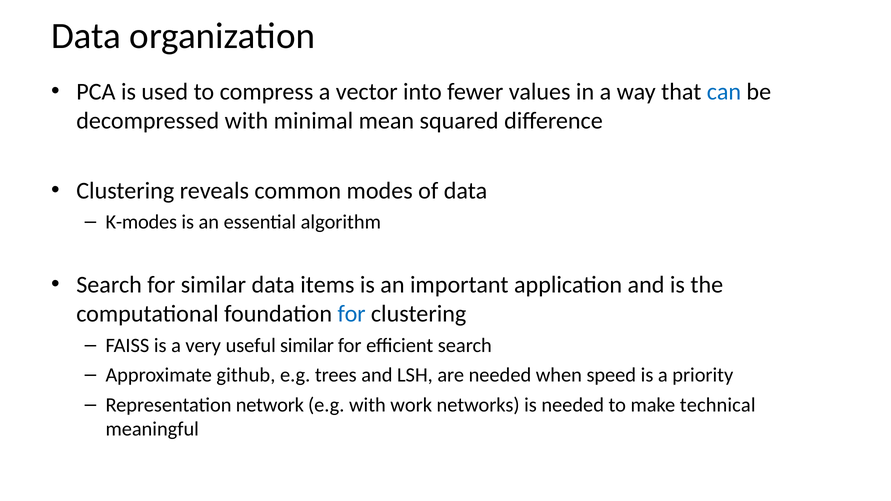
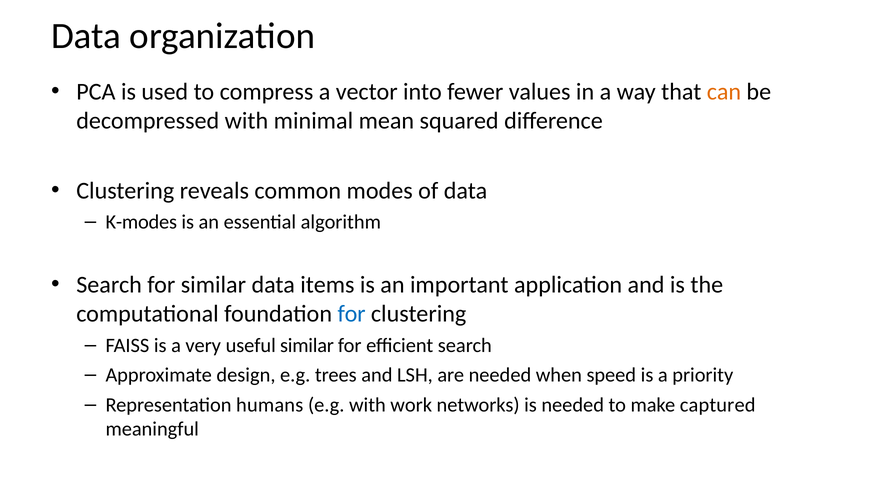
can colour: blue -> orange (724, 92)
github: github -> design (246, 375)
network: network -> humans (270, 405)
technical: technical -> captured (718, 405)
